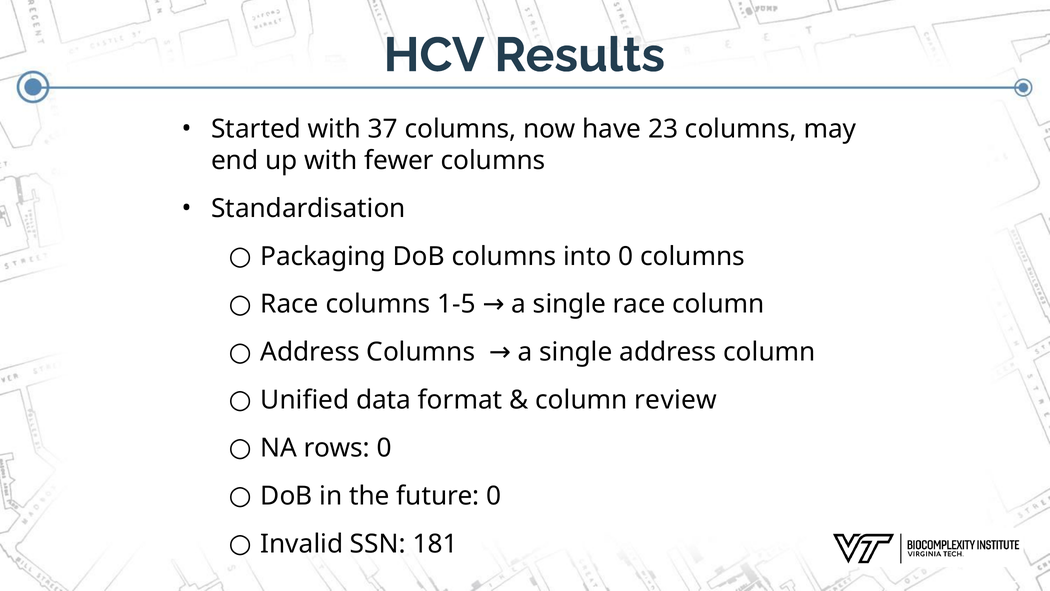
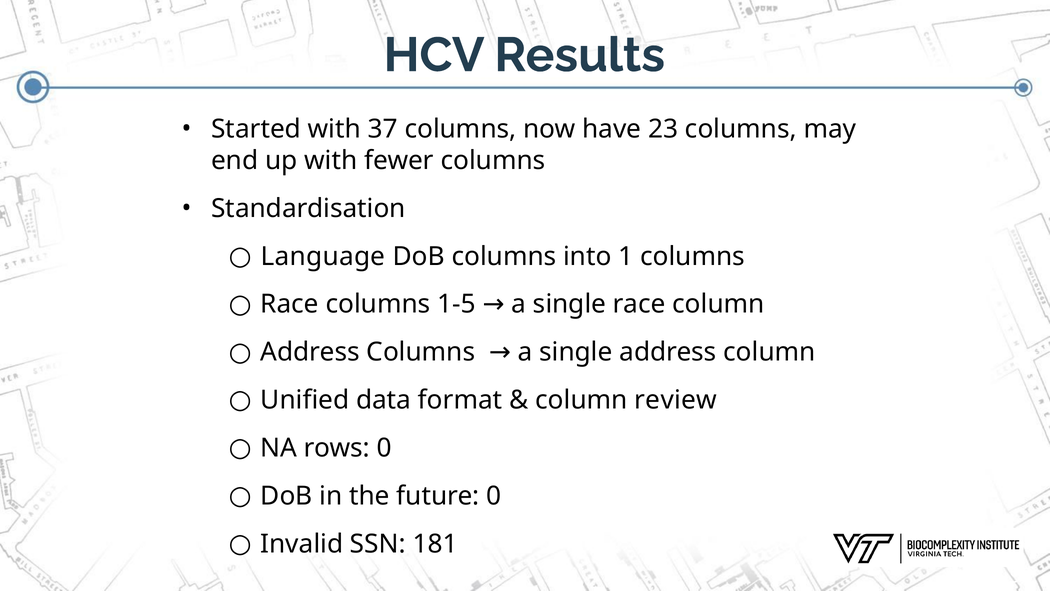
Packaging: Packaging -> Language (323, 256)
into 0: 0 -> 1 (626, 256)
